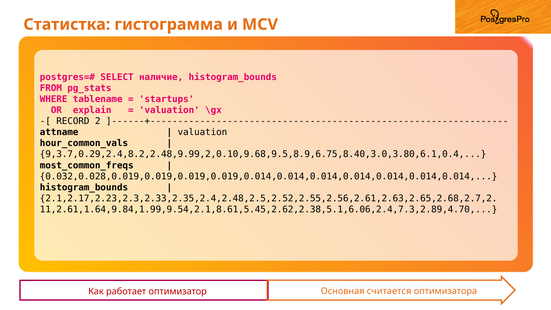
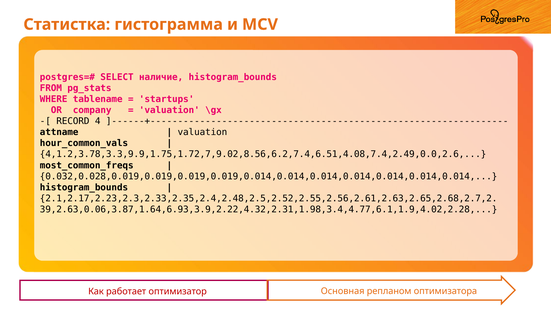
explain: explain -> company (92, 110)
2: 2 -> 4 (98, 121)
9,3.7,0.29,2.4,8.2,2.48,9.99,2,0.10,9.68,9.5,8.9,6.75,8.40,3.0,3.80,6.1,0.4: 9,3.7,0.29,2.4,8.2,2.48,9.99,2,0.10,9.68,9.5,8.9,6.75,8.40,3.0,3.80,6.1,0.4 -> 4,1.2,3.78,3.3,9.9,1.75,1.72,7,9.02,8.56,6.2,7.4,6.51,4.08,7.4,2.49,0.0,2.6 (263, 154)
11,2.61,1.64,9.84,1.99,9.54,2.1,8.61,5.45,2.62,2.38,5.1,6.06,2.4,7.3,2.89,4.70: 11,2.61,1.64,9.84,1.99,9.54,2.1,8.61,5.45,2.62,2.38,5.1,6.06,2.4,7.3,2.89,4.70 -> 39,2.63,0.06,3.87,1.64,6.93,3.9,2.22,4.32,2.31,1.98,3.4,4.77,6.1,1.9,4.02,2.28 (269, 209)
считается: считается -> репланом (389, 291)
